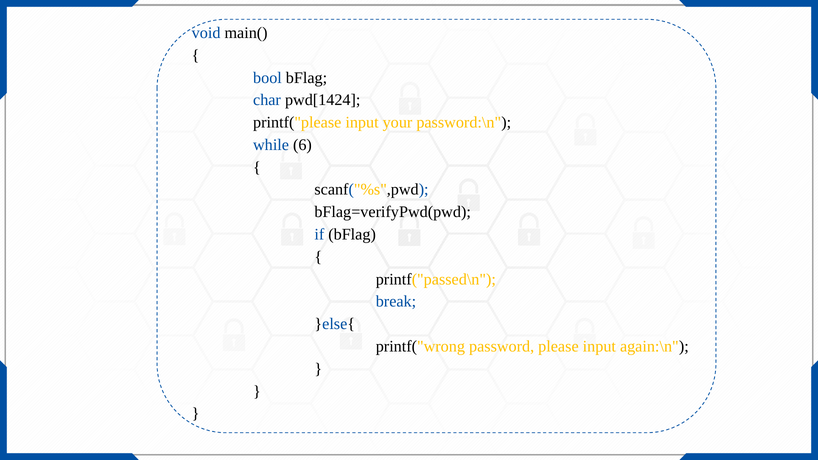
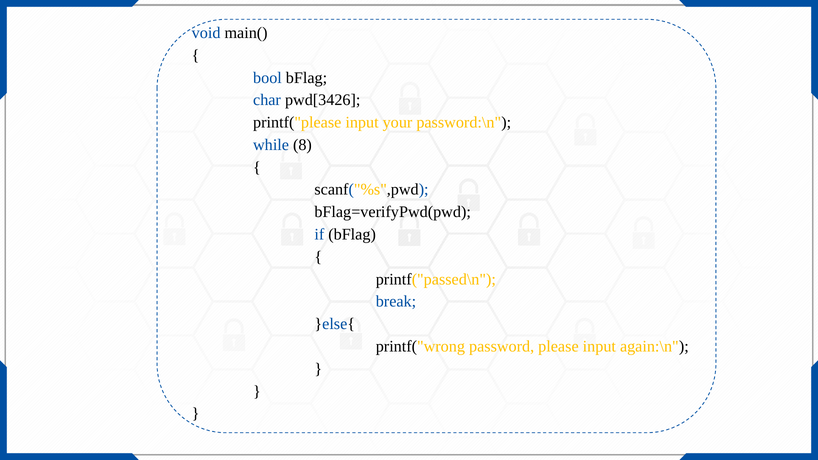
pwd[1424: pwd[1424 -> pwd[3426 (323, 100)
6: 6 -> 8 (302, 145)
